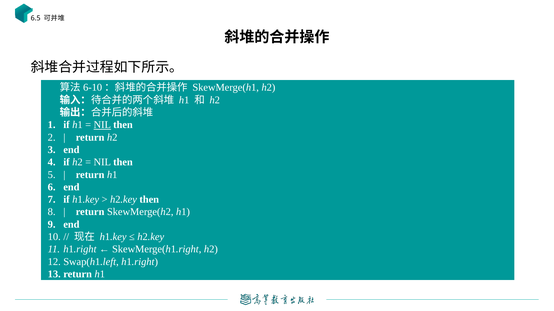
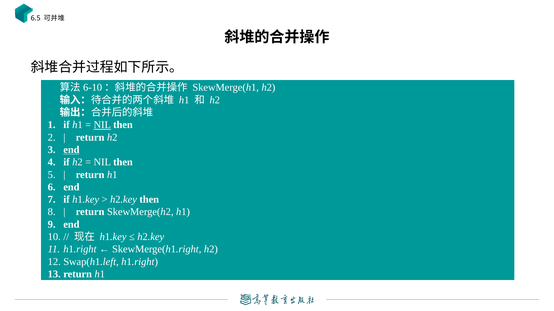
end underline: none -> present (71, 150)
